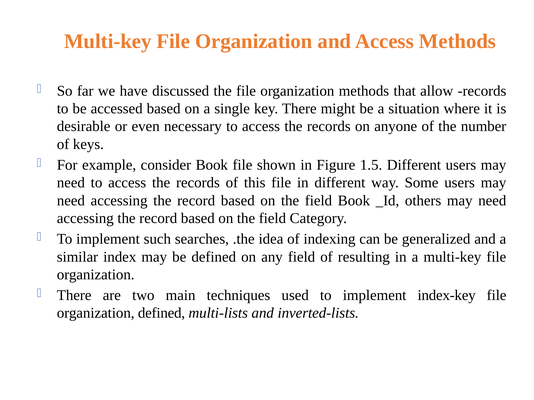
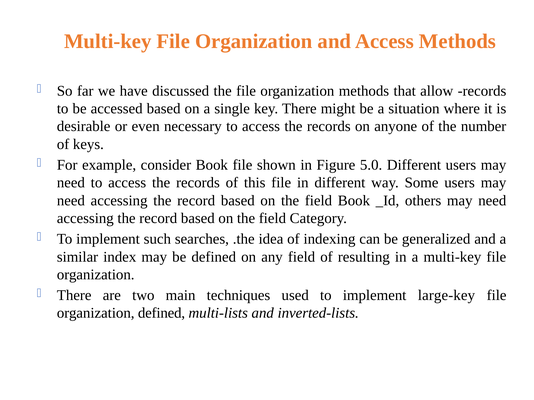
1.5: 1.5 -> 5.0 (371, 165)
index-key: index-key -> large-key (446, 296)
